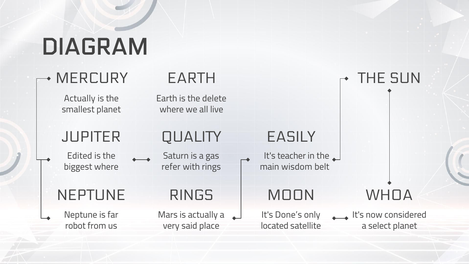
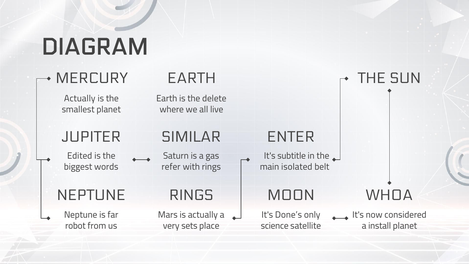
QUALITY: QUALITY -> SIMILAR (191, 137)
EASILY: EASILY -> ENTER (291, 137)
teacher: teacher -> subtitle (292, 156)
biggest where: where -> words (106, 167)
wisdom: wisdom -> isolated (297, 167)
said: said -> sets (189, 226)
located: located -> science (275, 226)
select: select -> install (380, 226)
